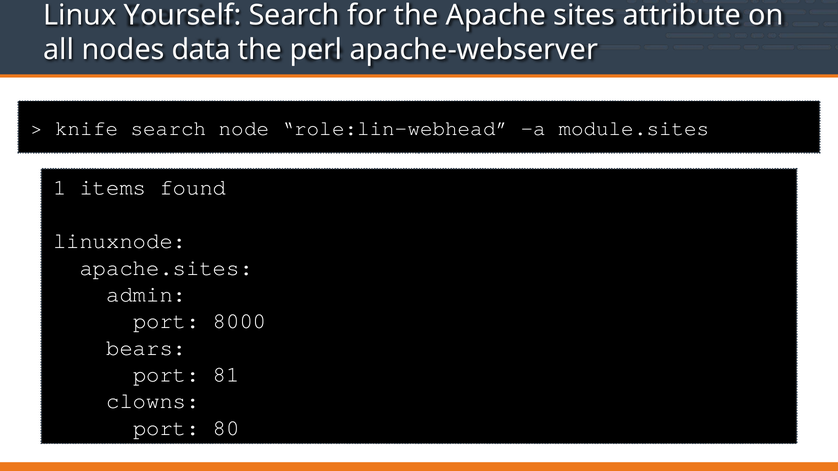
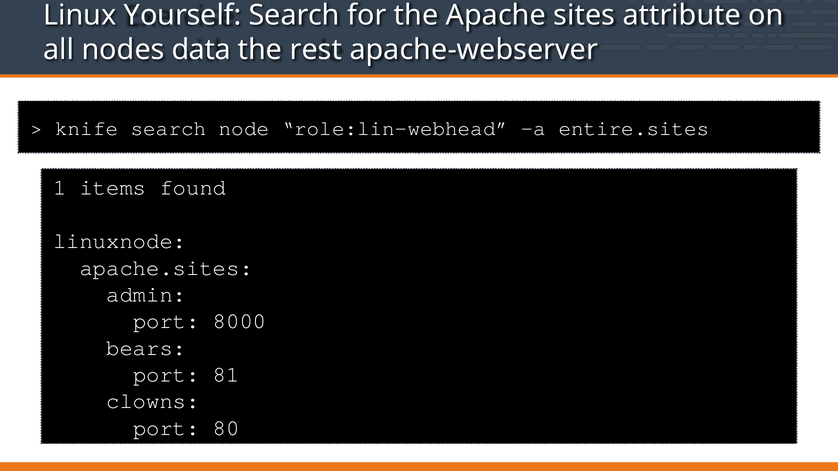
perl: perl -> rest (316, 50)
module.sites: module.sites -> entire.sites (634, 128)
